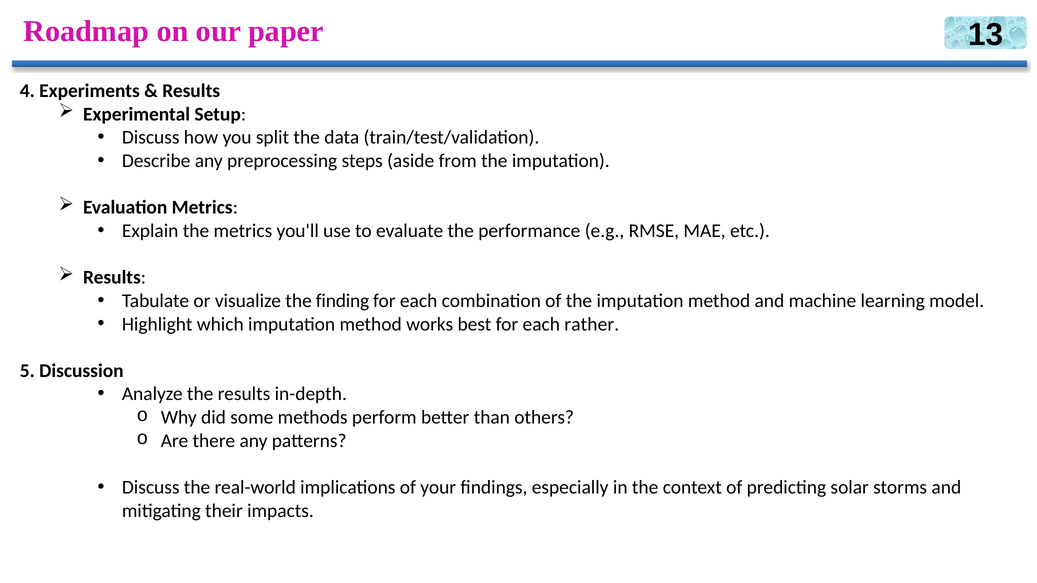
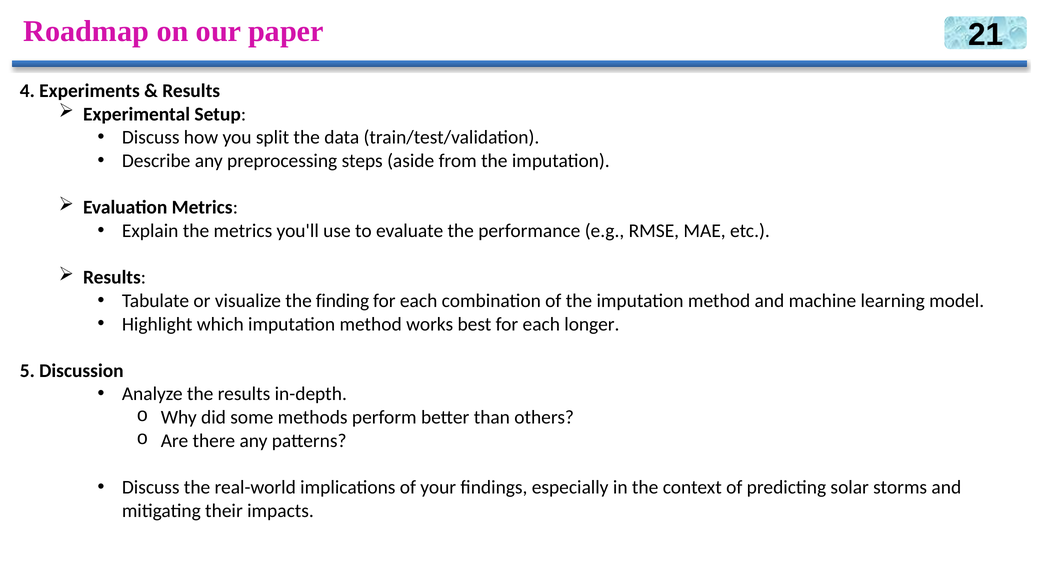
13: 13 -> 21 (986, 35)
rather: rather -> longer (592, 324)
